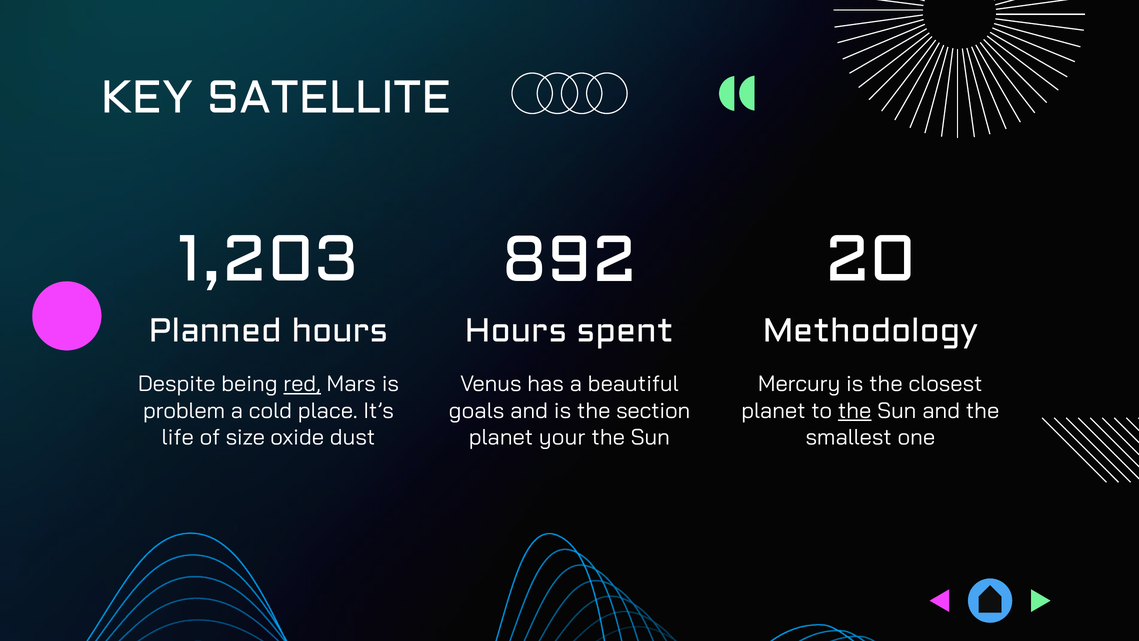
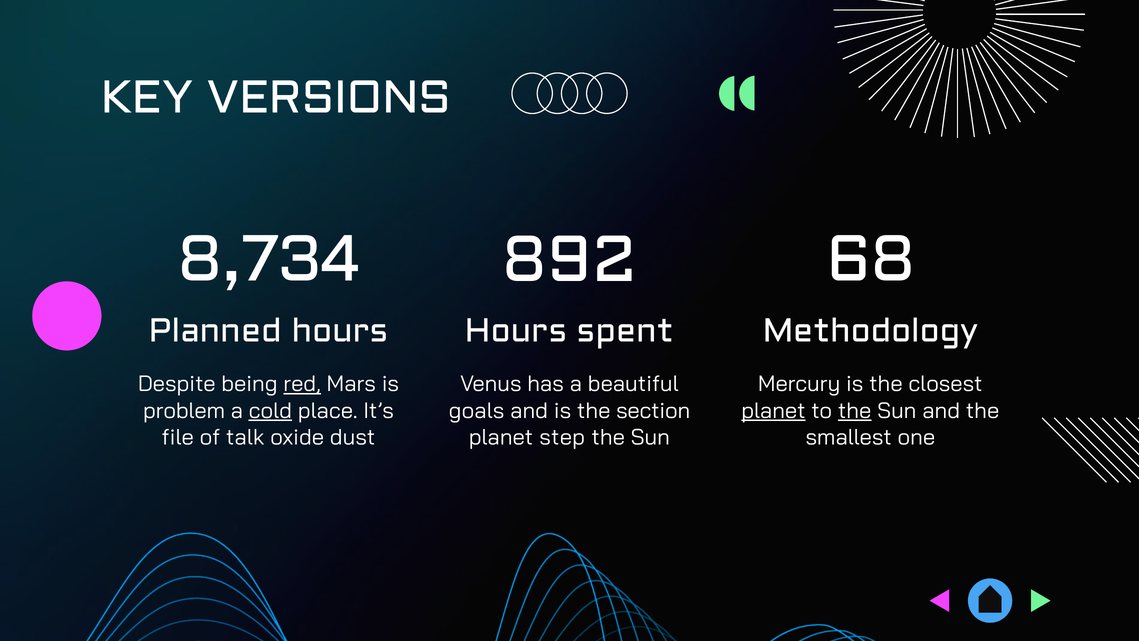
SATELLITE: SATELLITE -> VERSIONS (329, 98)
1,203: 1,203 -> 8,734 (269, 259)
20: 20 -> 68 (871, 259)
cold underline: none -> present (270, 411)
planet underline: none -> present (773, 411)
life: life -> file (178, 437)
size: size -> talk (245, 437)
your: your -> step (562, 437)
